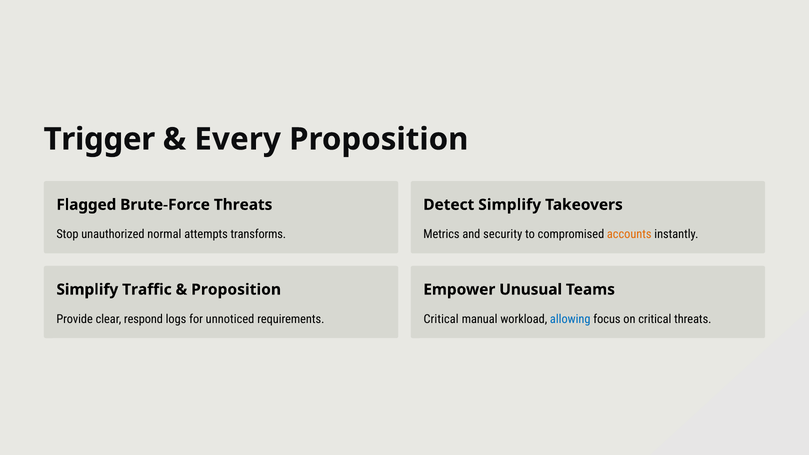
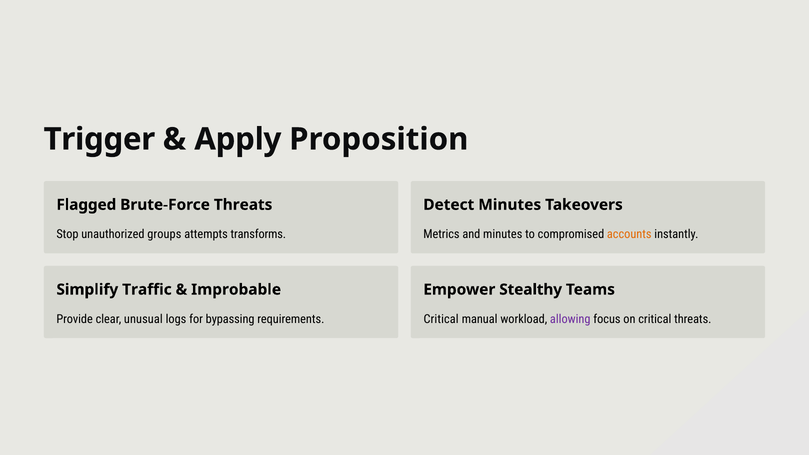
Every: Every -> Apply (238, 139)
Detect Simplify: Simplify -> Minutes (510, 205)
normal: normal -> groups (164, 234)
and security: security -> minutes (503, 234)
Proposition: Proposition -> Improbable (236, 290)
Unusual: Unusual -> Stealthy (531, 290)
respond: respond -> unusual (143, 319)
unnoticed: unnoticed -> bypassing (230, 319)
allowing colour: blue -> purple (570, 319)
